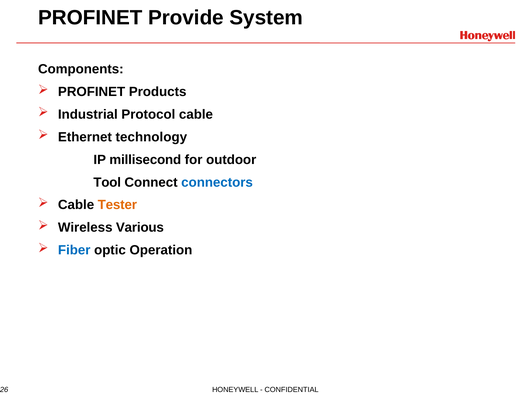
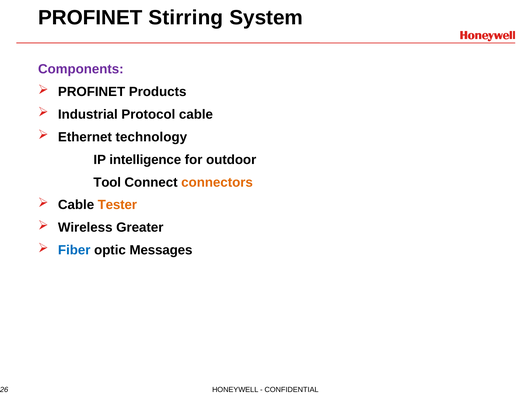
Provide: Provide -> Stirring (186, 18)
Components colour: black -> purple (81, 69)
millisecond: millisecond -> intelligence (145, 160)
connectors colour: blue -> orange (217, 182)
Various: Various -> Greater (140, 228)
Operation: Operation -> Messages (161, 250)
